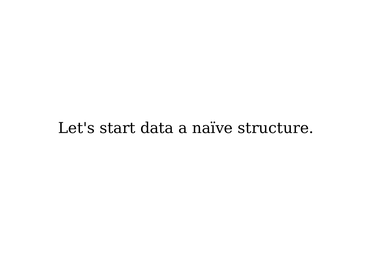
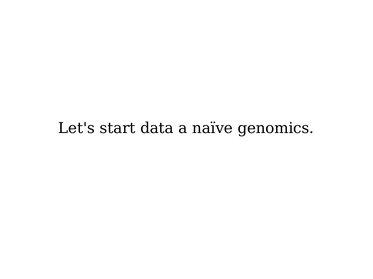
structure: structure -> genomics (276, 128)
